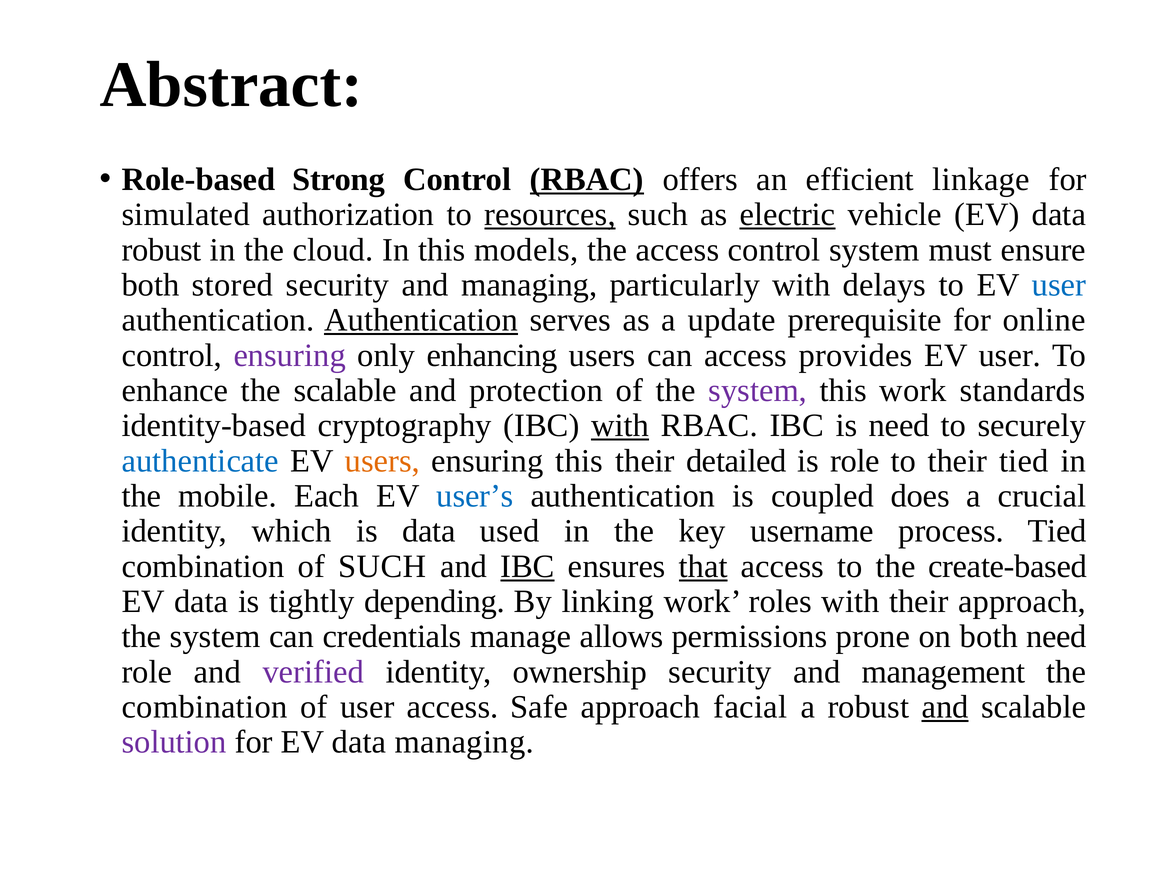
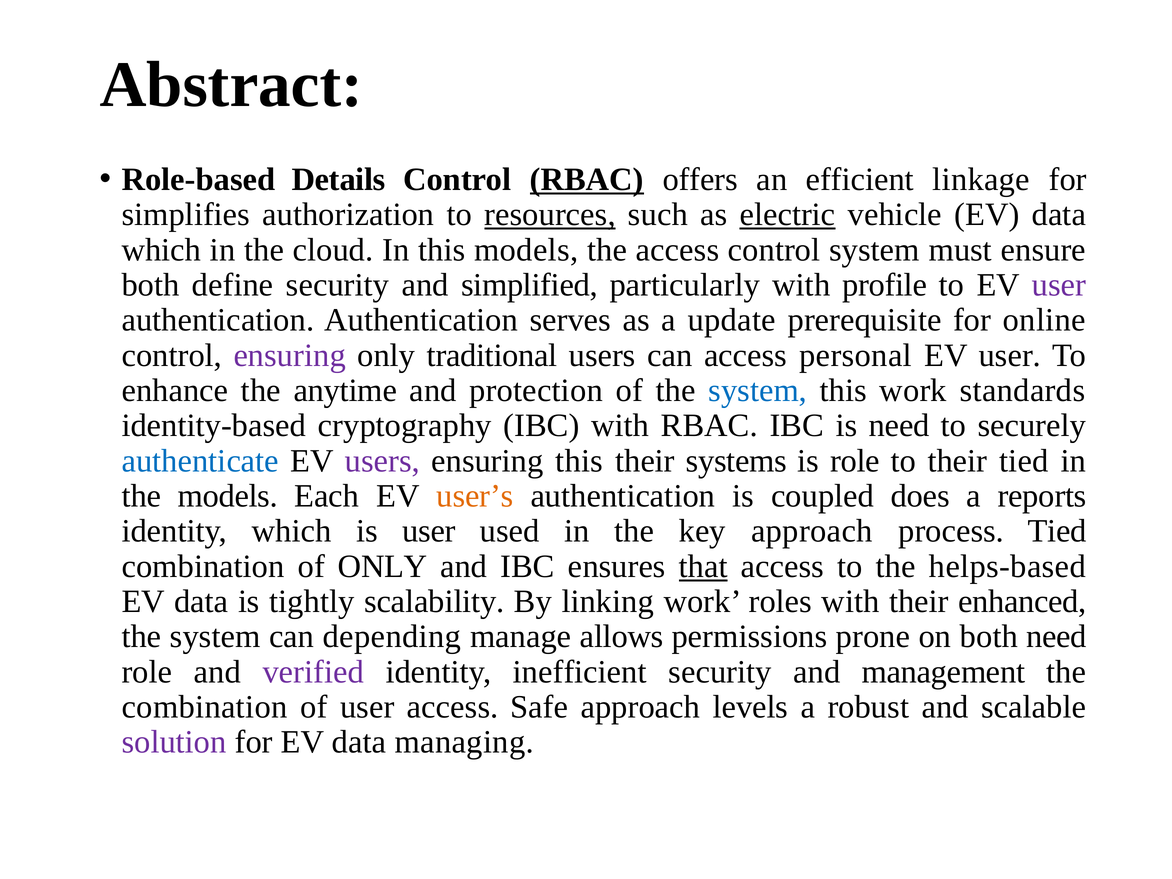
Strong: Strong -> Details (339, 180)
simulated: simulated -> simplifies (186, 215)
robust: robust -> which (161, 250)
stored: stored -> define (233, 285)
and managing: managing -> simplified (529, 285)
delays: delays -> profile (885, 285)
user colour: blue -> purple (1059, 285)
Authentication underline: present -> none (421, 320)
enhancing: enhancing -> traditional (492, 355)
provides: provides -> personal (856, 355)
the scalable: scalable -> anytime (345, 390)
system colour: purple -> blue (758, 390)
with underline: present -> none (620, 426)
users colour: orange -> purple (382, 461)
detailed: detailed -> systems (736, 461)
the mobile: mobile -> models (228, 496)
user’s colour: blue -> orange (475, 496)
crucial: crucial -> reports (1042, 496)
is data: data -> user (429, 531)
key username: username -> approach (812, 531)
of SUCH: SUCH -> ONLY (383, 566)
IBC underline: present -> none (527, 566)
create-based: create-based -> helps-based (1007, 566)
depending: depending -> scalability (434, 601)
their approach: approach -> enhanced (1022, 601)
credentials: credentials -> depending (392, 637)
ownership: ownership -> inefficient (580, 672)
facial: facial -> levels (750, 707)
and underline: present -> none (945, 707)
